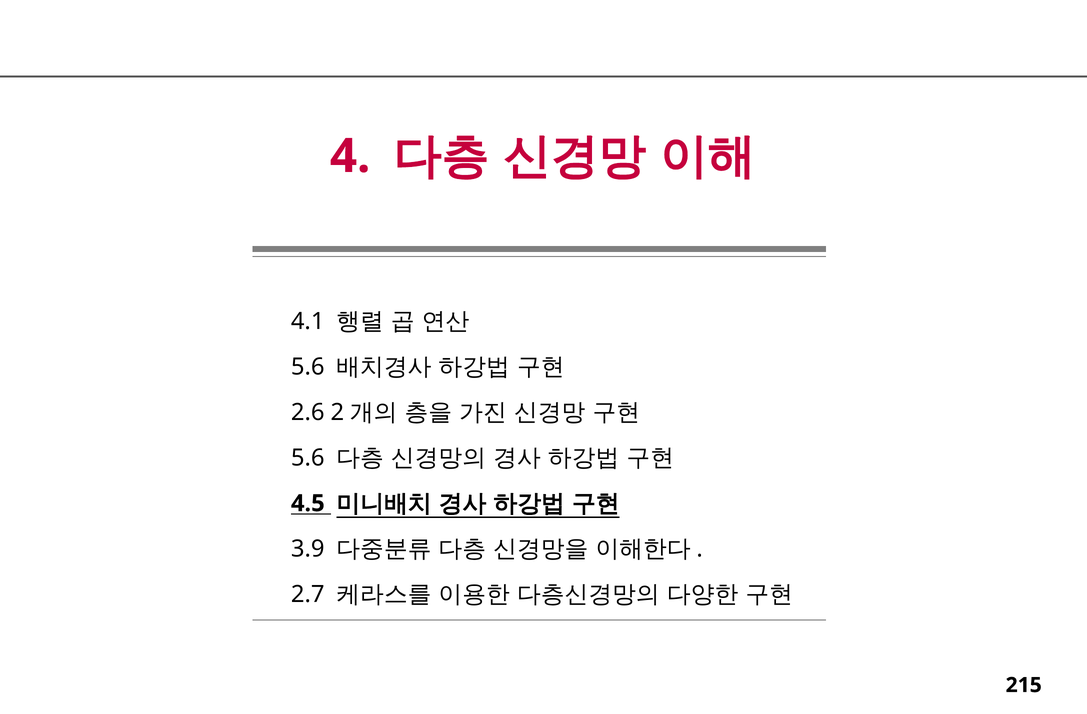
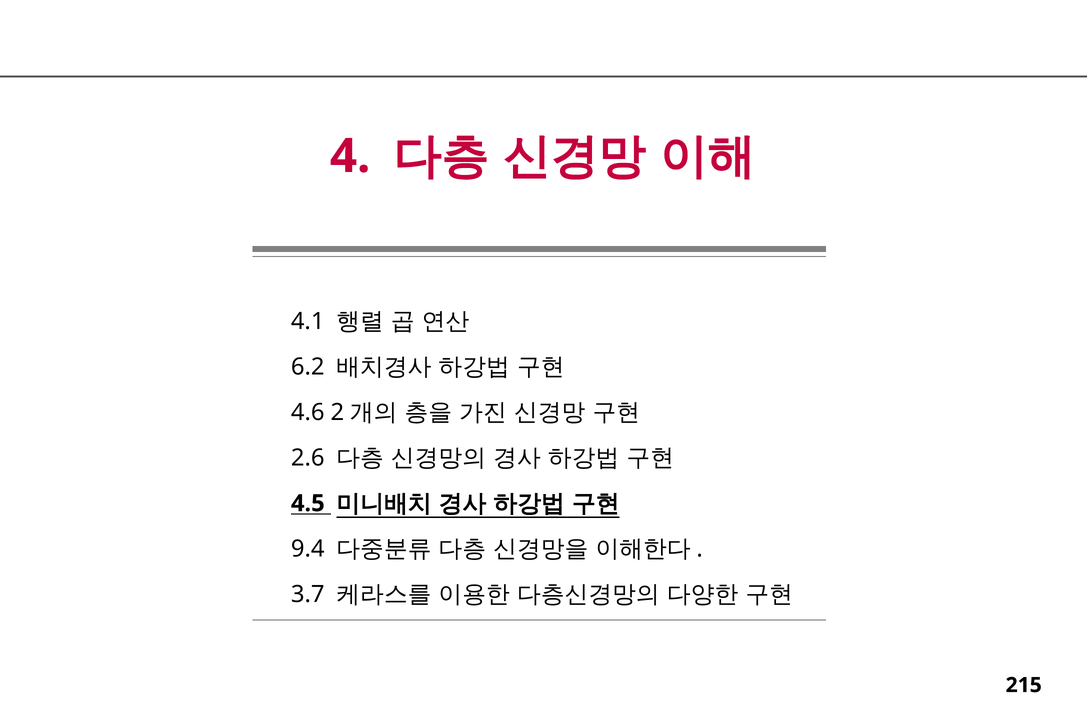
5.6: 5.6 -> 6.2 (308, 367)
2.6: 2.6 -> 4.6 (308, 412)
5.6: 5.6 -> 2.6 (308, 458)
3.9: 3.9 -> 9.4 (308, 549)
2.7: 2.7 -> 3.7 (308, 594)
